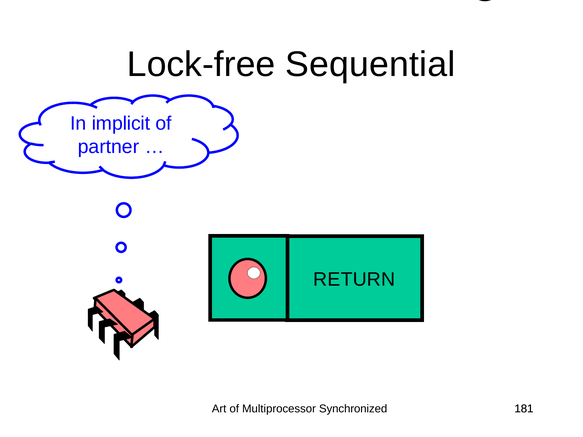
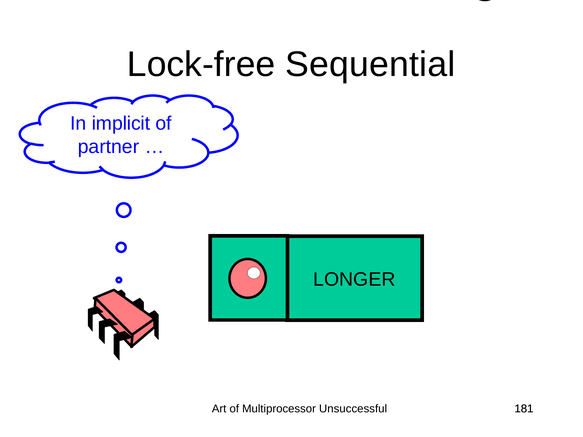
RETURN: RETURN -> LONGER (354, 280)
Synchronized: Synchronized -> Unsuccessful (353, 409)
